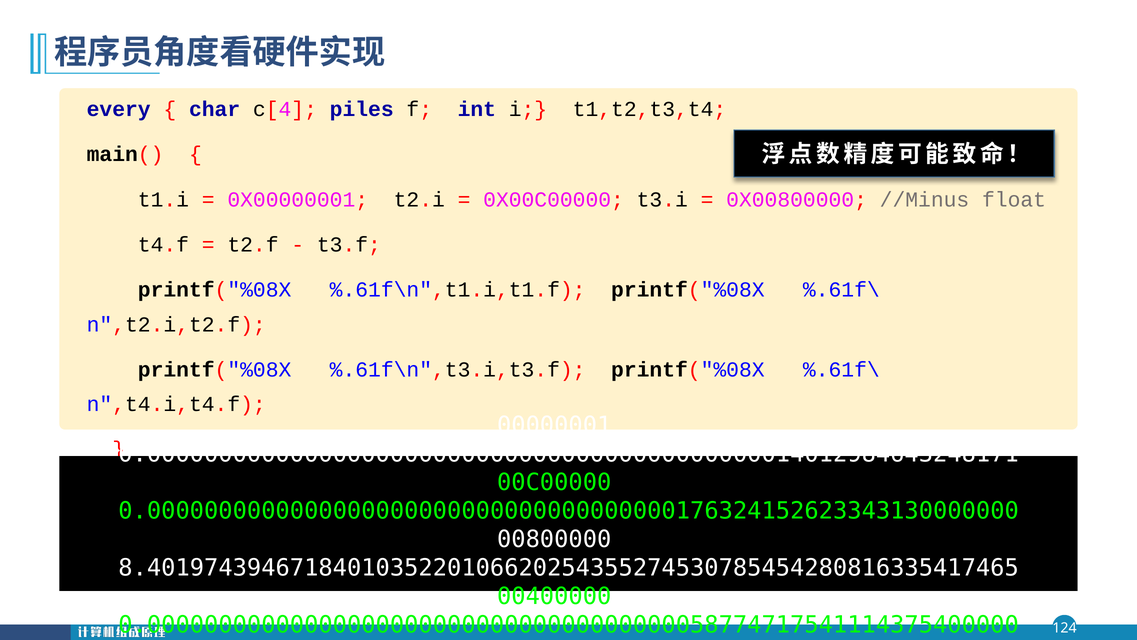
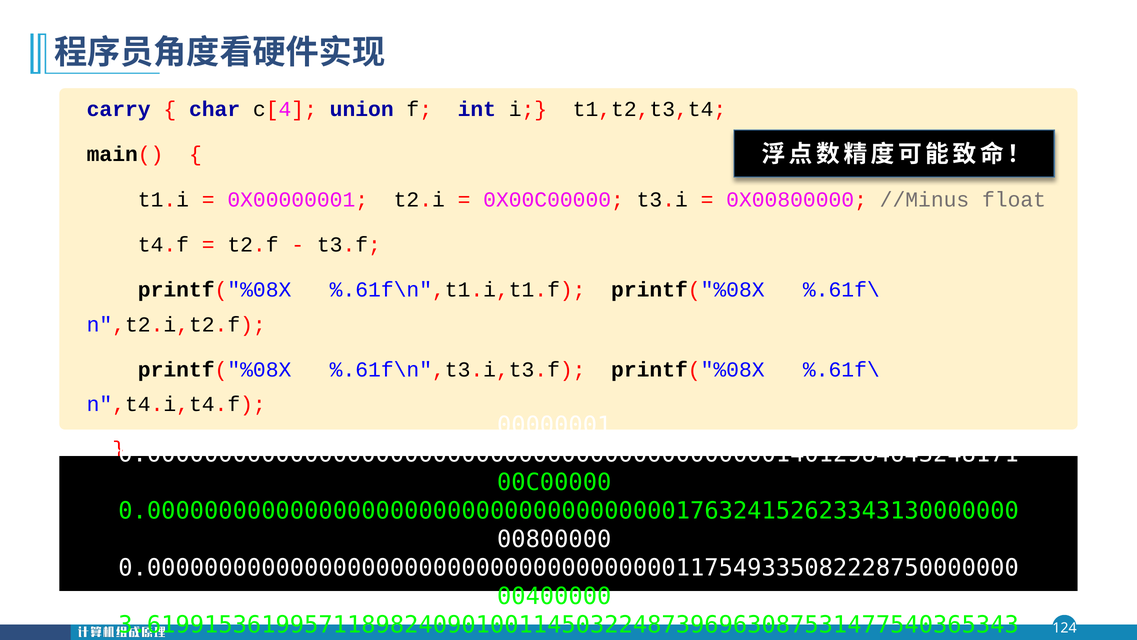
every: every -> carry (119, 109)
piles: piles -> union (362, 109)
8.4019743946718401035220106620254355274530785454280816335417465: 8.4019743946718401035220106620254355274530785454280816335417465 -> 0.0000000000000000000000000000000000000117549335082228750000000 (569, 567)
0.0000000000000000000000000000000000000058774717541114375400000: 0.0000000000000000000000000000000000000058774717541114375400000 -> 3.6199153619957118982409010011450322487396963087531477540365343 (569, 624)
